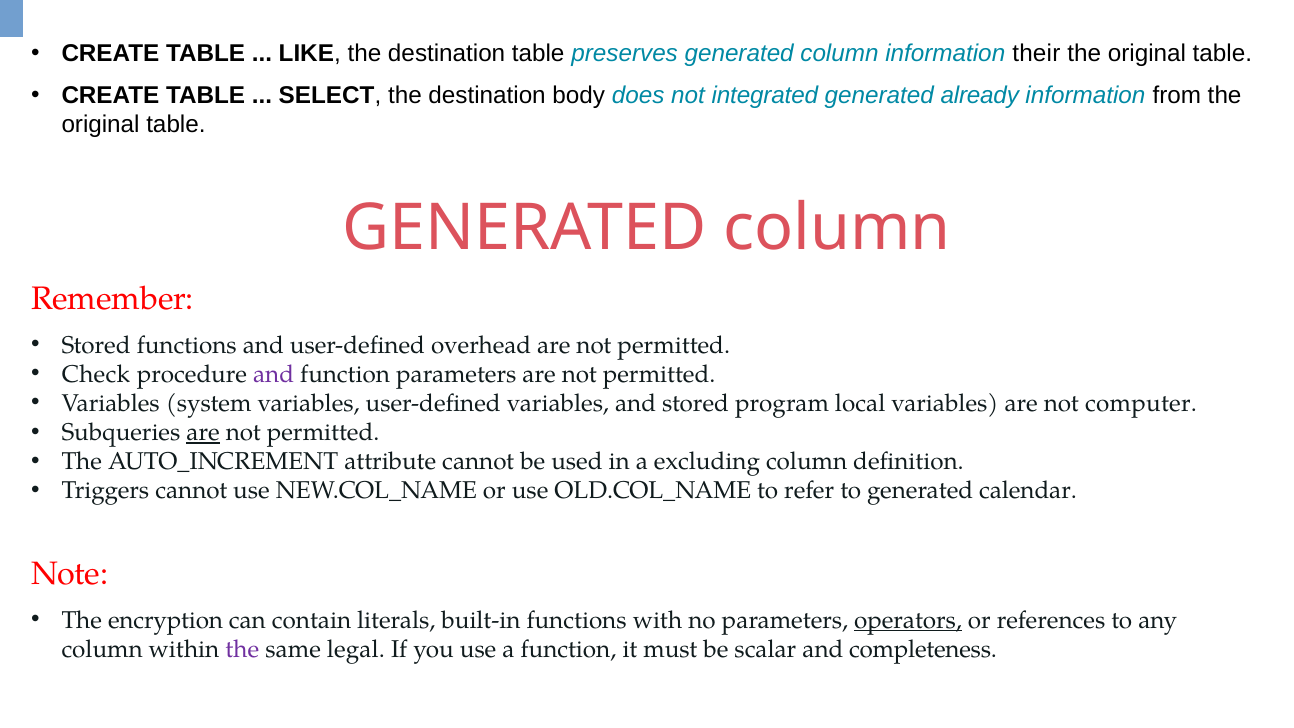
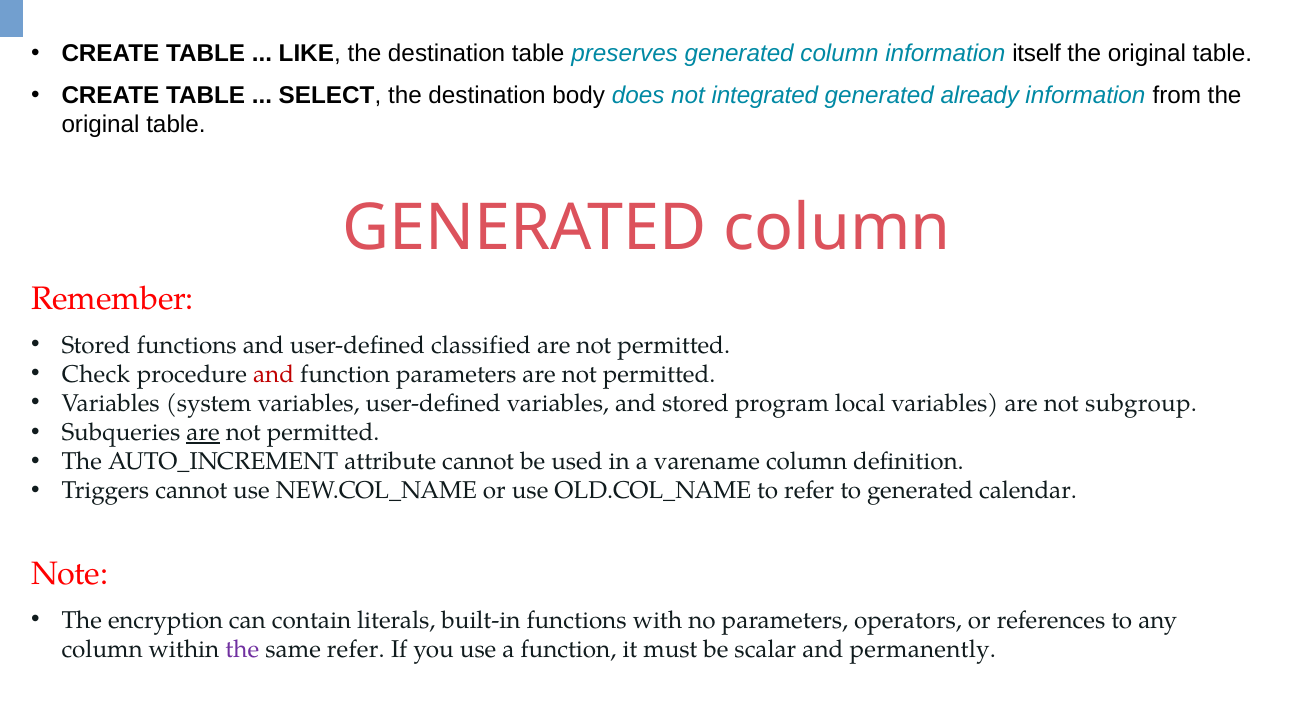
their: their -> itself (1037, 54)
overhead: overhead -> classified (481, 345)
and colour: purple -> red (274, 374)
computer: computer -> subgroup (1141, 403)
excluding: excluding -> varename (707, 461)
operators underline: present -> none (908, 620)
same legal: legal -> refer (356, 649)
completeness: completeness -> permanently (923, 649)
